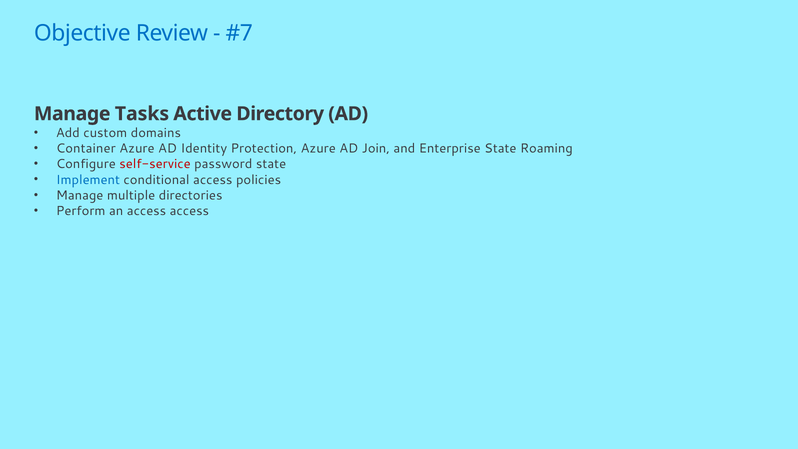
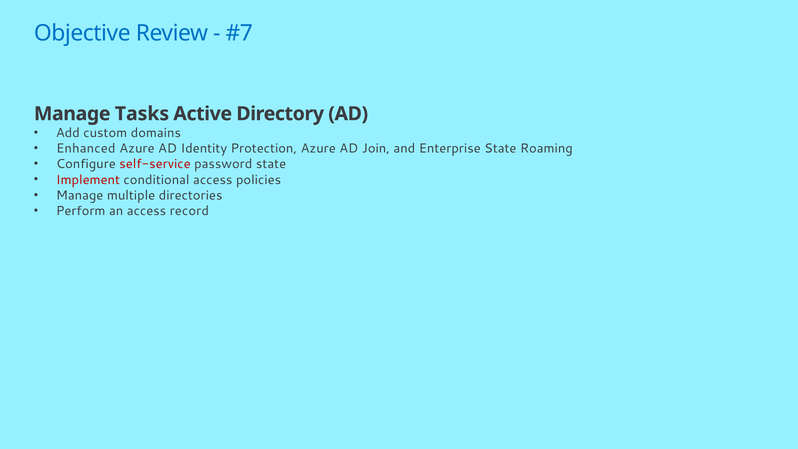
Container: Container -> Enhanced (86, 148)
Implement colour: blue -> red (88, 180)
access access: access -> record (189, 211)
